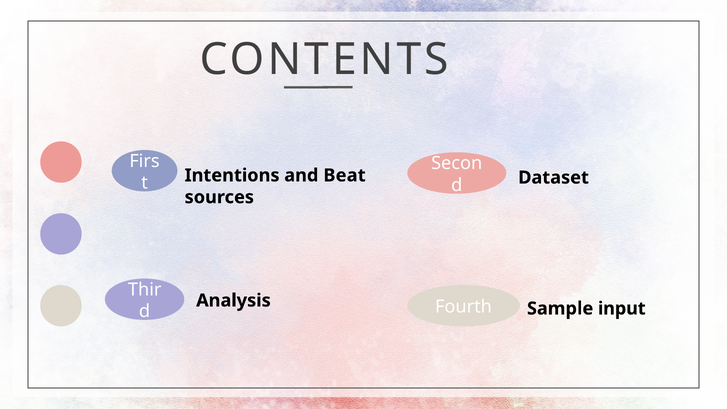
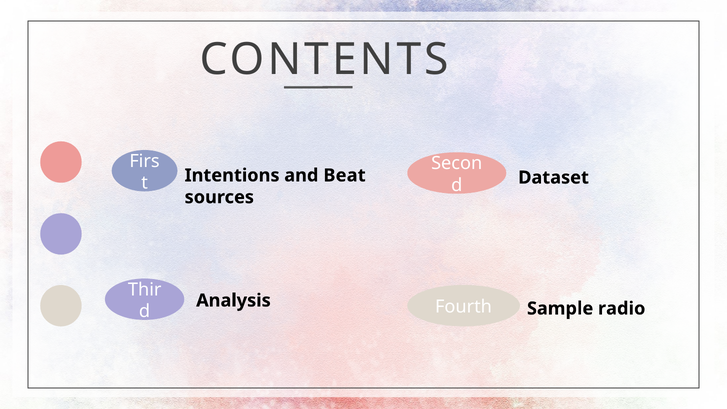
input: input -> radio (622, 309)
